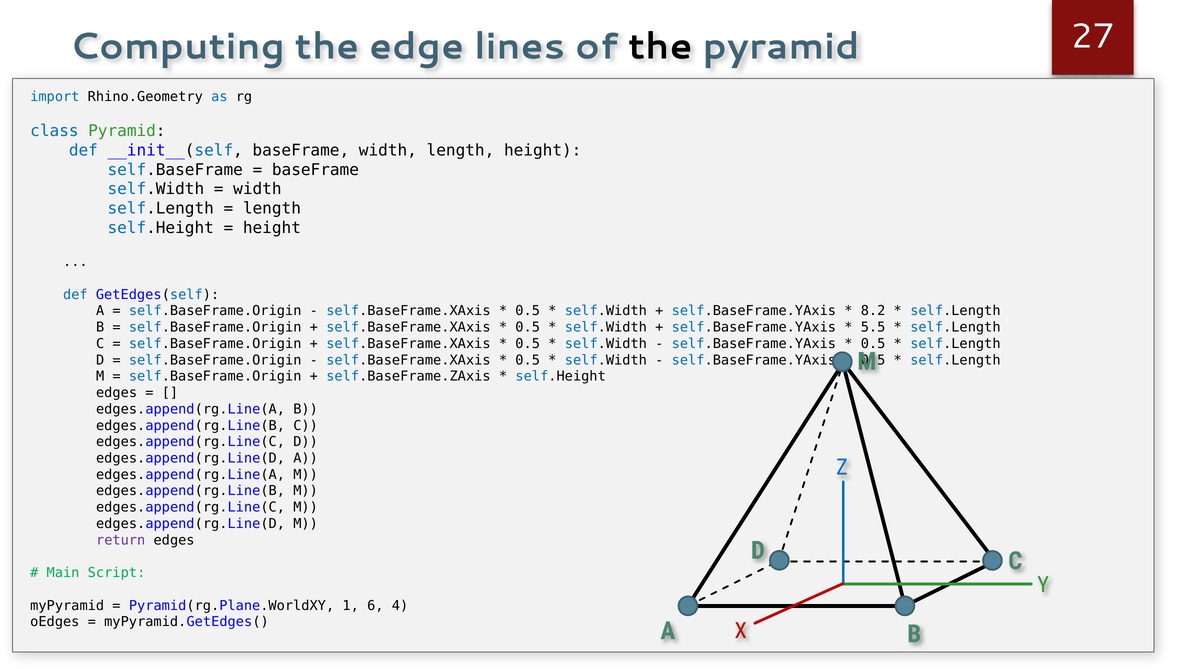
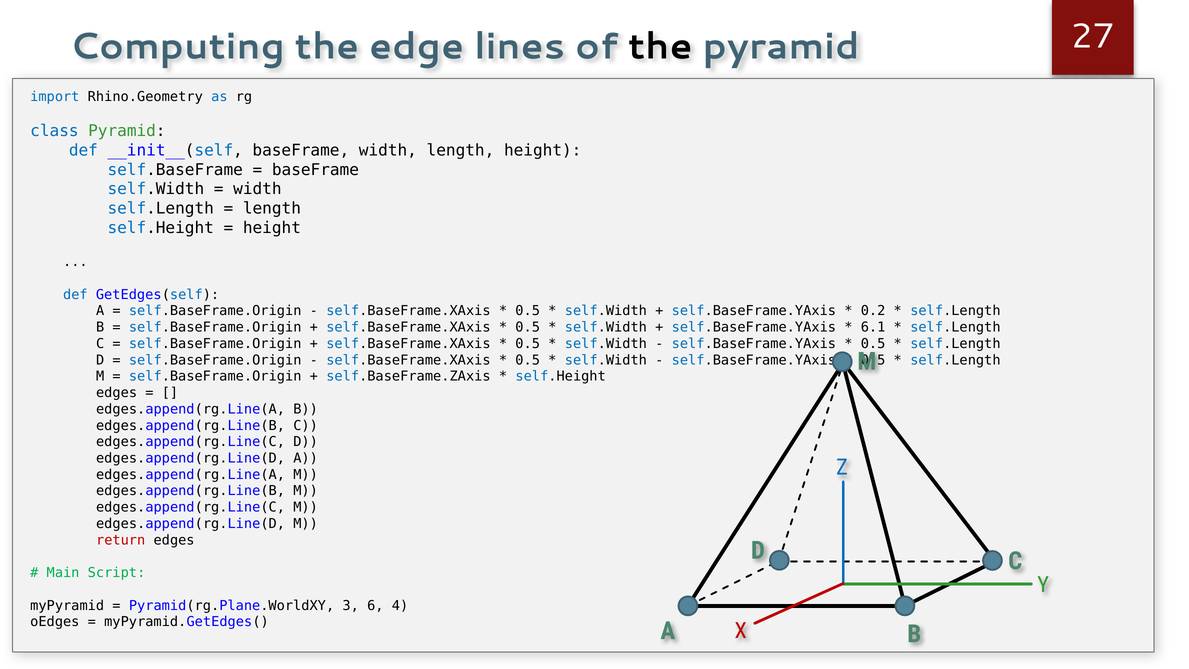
8.2: 8.2 -> 0.2 (873, 311)
5.5: 5.5 -> 6.1 (873, 327)
return colour: purple -> red (121, 540)
1: 1 -> 3 (351, 605)
